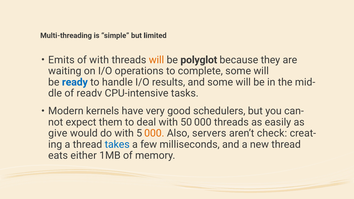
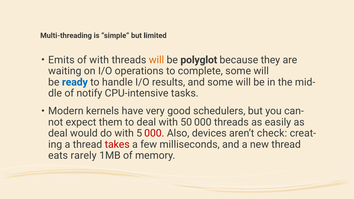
readv: readv -> notify (89, 93)
give: give -> deal (58, 133)
000 colour: orange -> red (154, 133)
servers: servers -> devices (209, 133)
takes colour: blue -> red (117, 144)
either: either -> rarely (84, 156)
